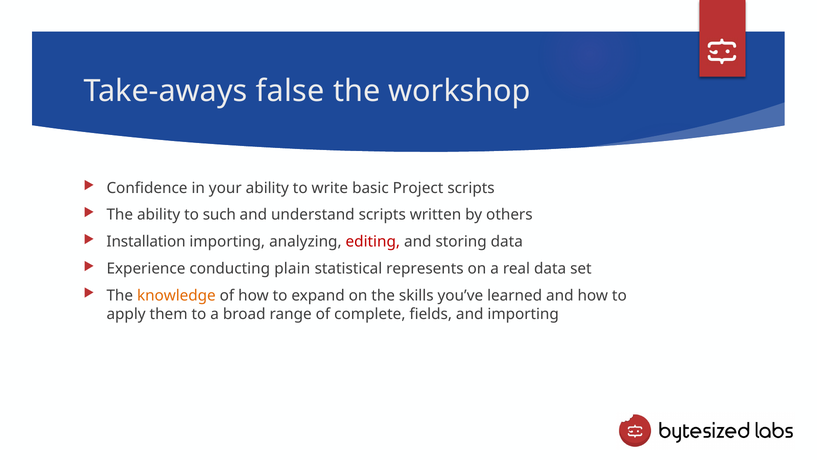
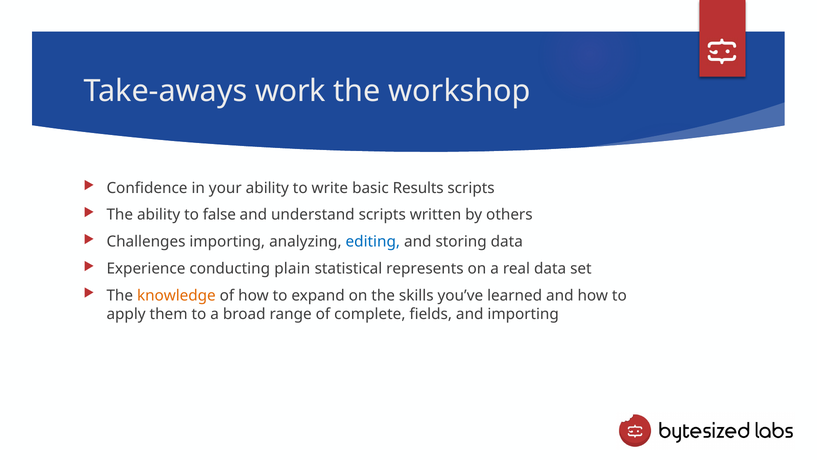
false: false -> work (290, 91)
Project: Project -> Results (418, 188)
such: such -> false (219, 215)
Installation: Installation -> Challenges (146, 242)
editing colour: red -> blue (373, 242)
